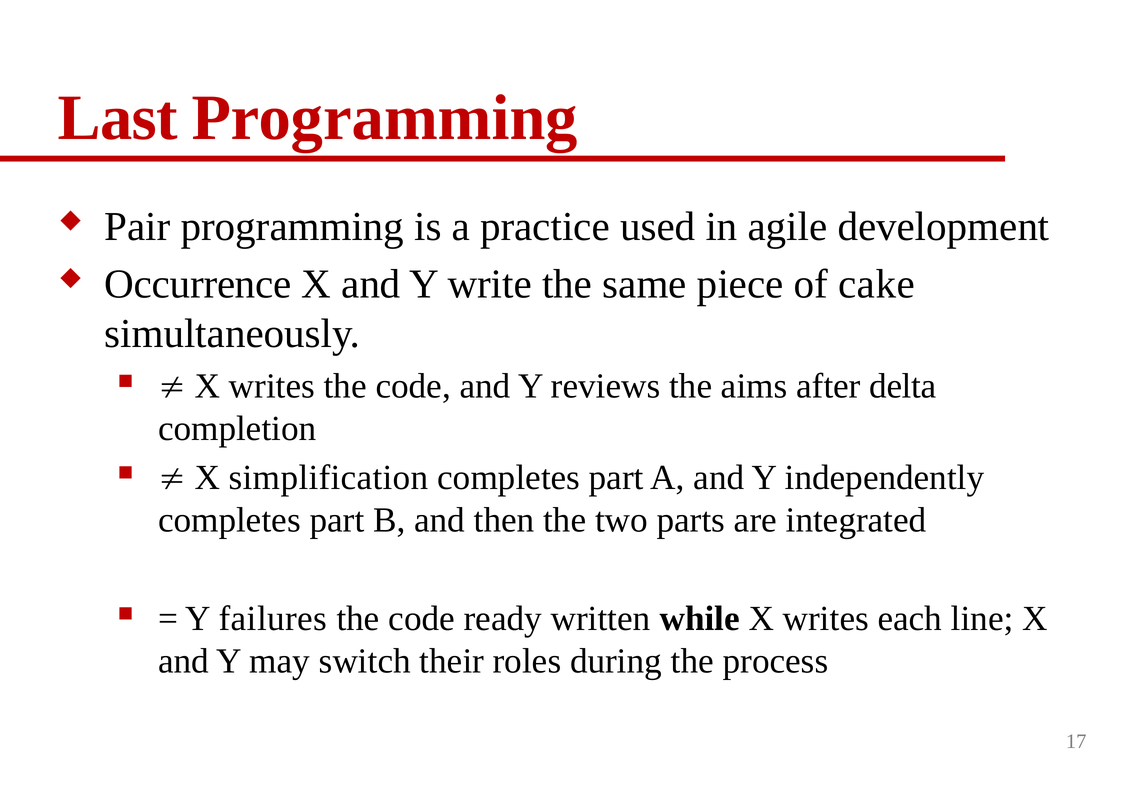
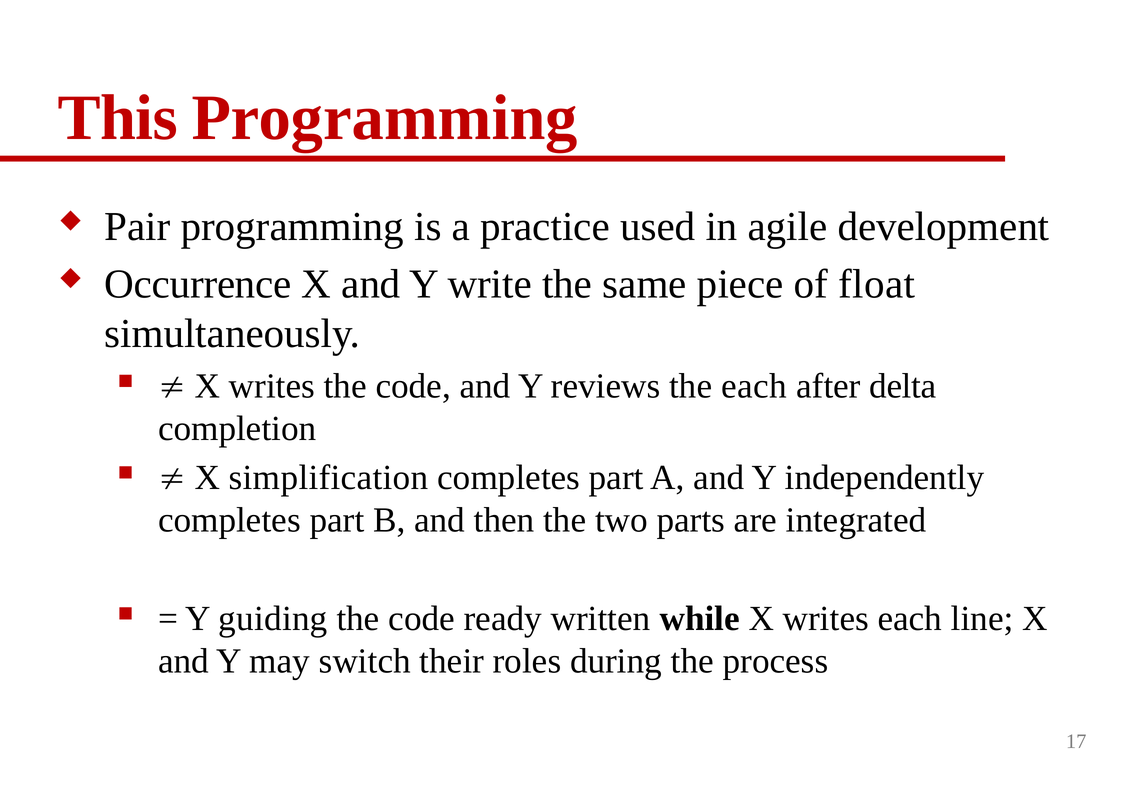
Last: Last -> This (118, 118)
cake: cake -> float (877, 284)
the aims: aims -> each (754, 386)
failures: failures -> guiding (273, 619)
